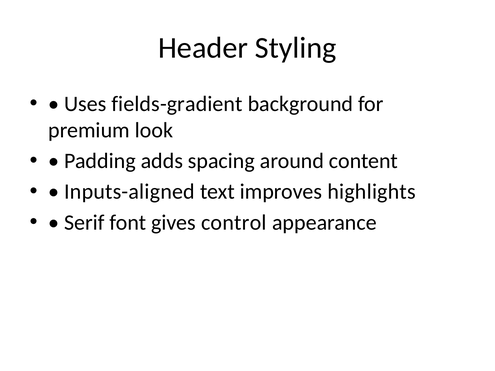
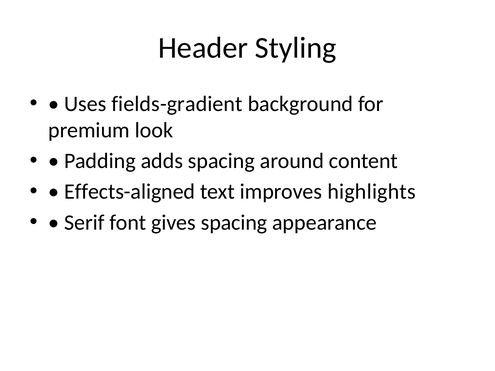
Inputs-aligned: Inputs-aligned -> Effects-aligned (130, 192)
gives control: control -> spacing (234, 223)
